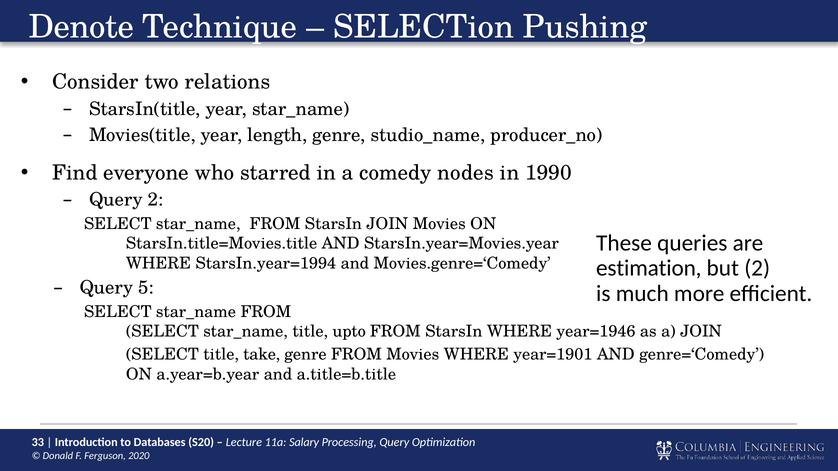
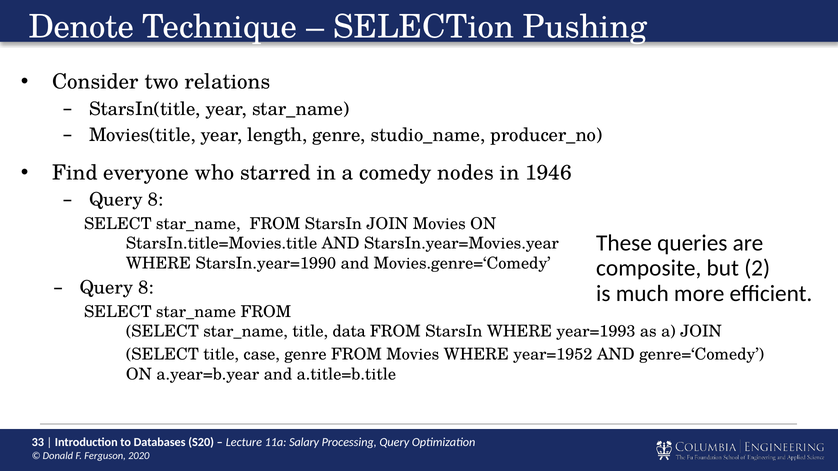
1990: 1990 -> 1946 (548, 173)
2: 2 -> 8 (155, 200)
StarsIn.year=1994: StarsIn.year=1994 -> StarsIn.year=1990 (266, 263)
estimation: estimation -> composite (649, 268)
5: 5 -> 8 (146, 288)
upto: upto -> data (349, 332)
year=1946: year=1946 -> year=1993 (596, 332)
take: take -> case (262, 355)
year=1901: year=1901 -> year=1952 (553, 355)
